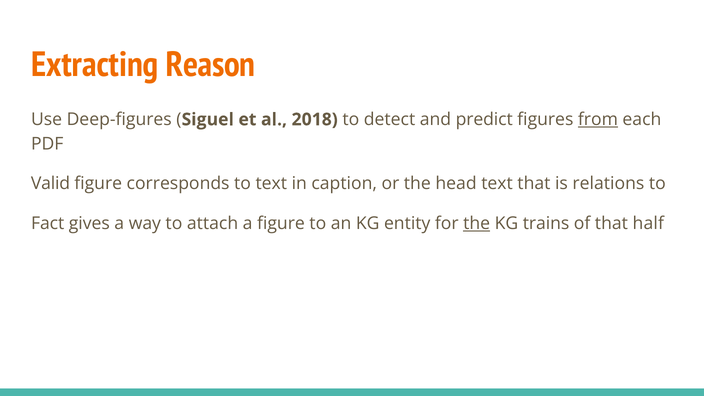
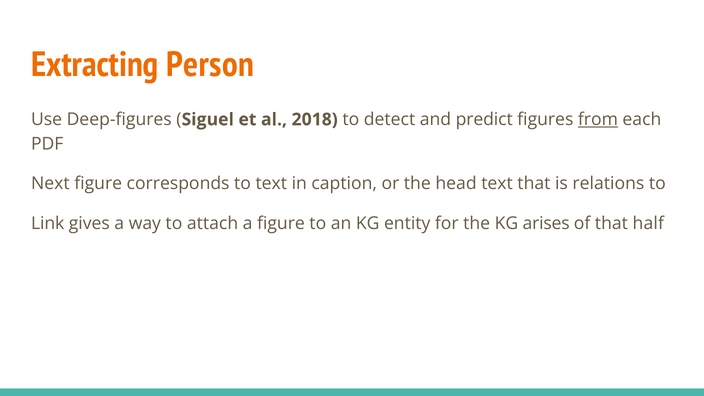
Reason: Reason -> Person (210, 65)
Valid: Valid -> Next (50, 184)
Fact: Fact -> Link (48, 224)
the underline: present -> none (477, 224)
trains: trains -> arises (546, 224)
